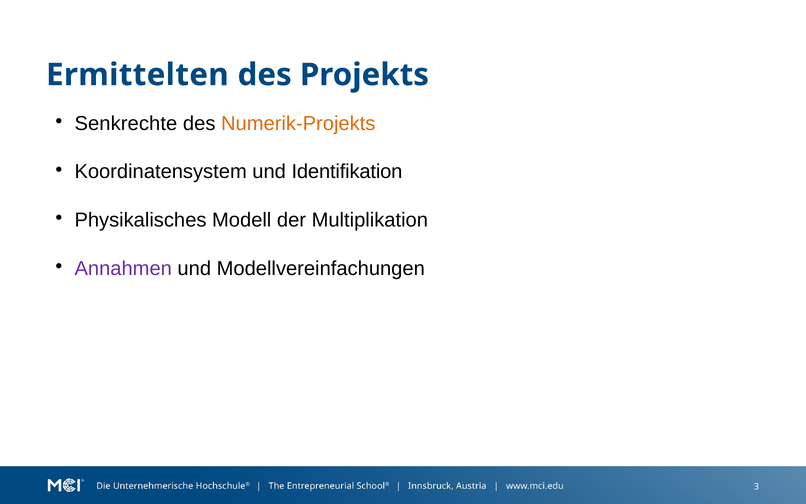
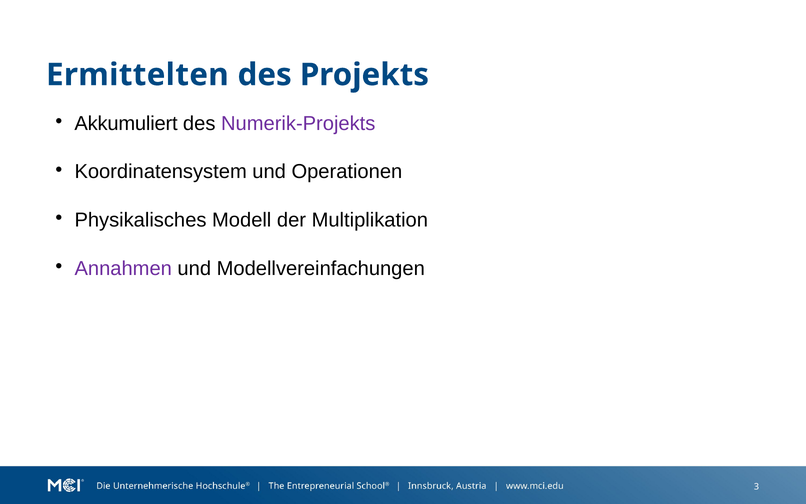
Senkrechte: Senkrechte -> Akkumuliert (126, 123)
Numerik-Projekts colour: orange -> purple (298, 123)
Identifikation: Identifikation -> Operationen (347, 172)
